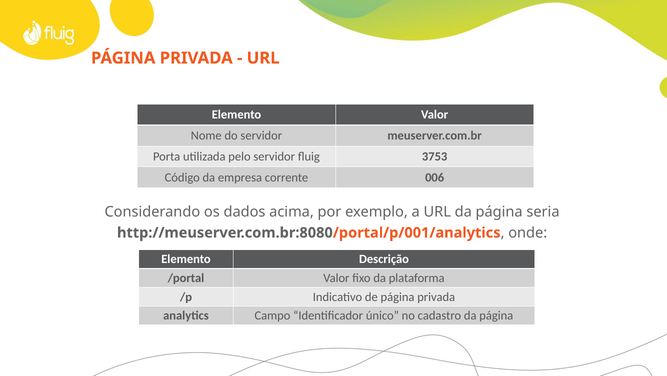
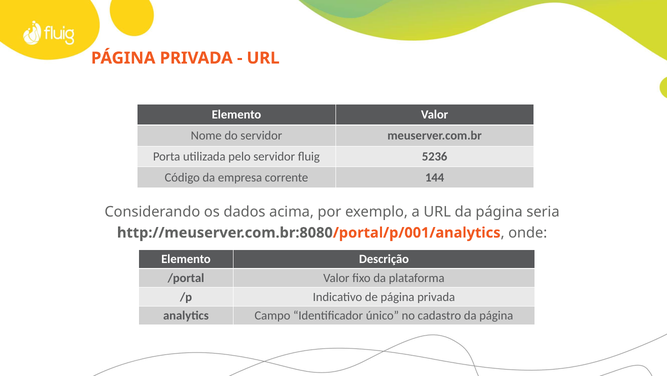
3753: 3753 -> 5236 (435, 156)
006: 006 -> 144 (435, 177)
